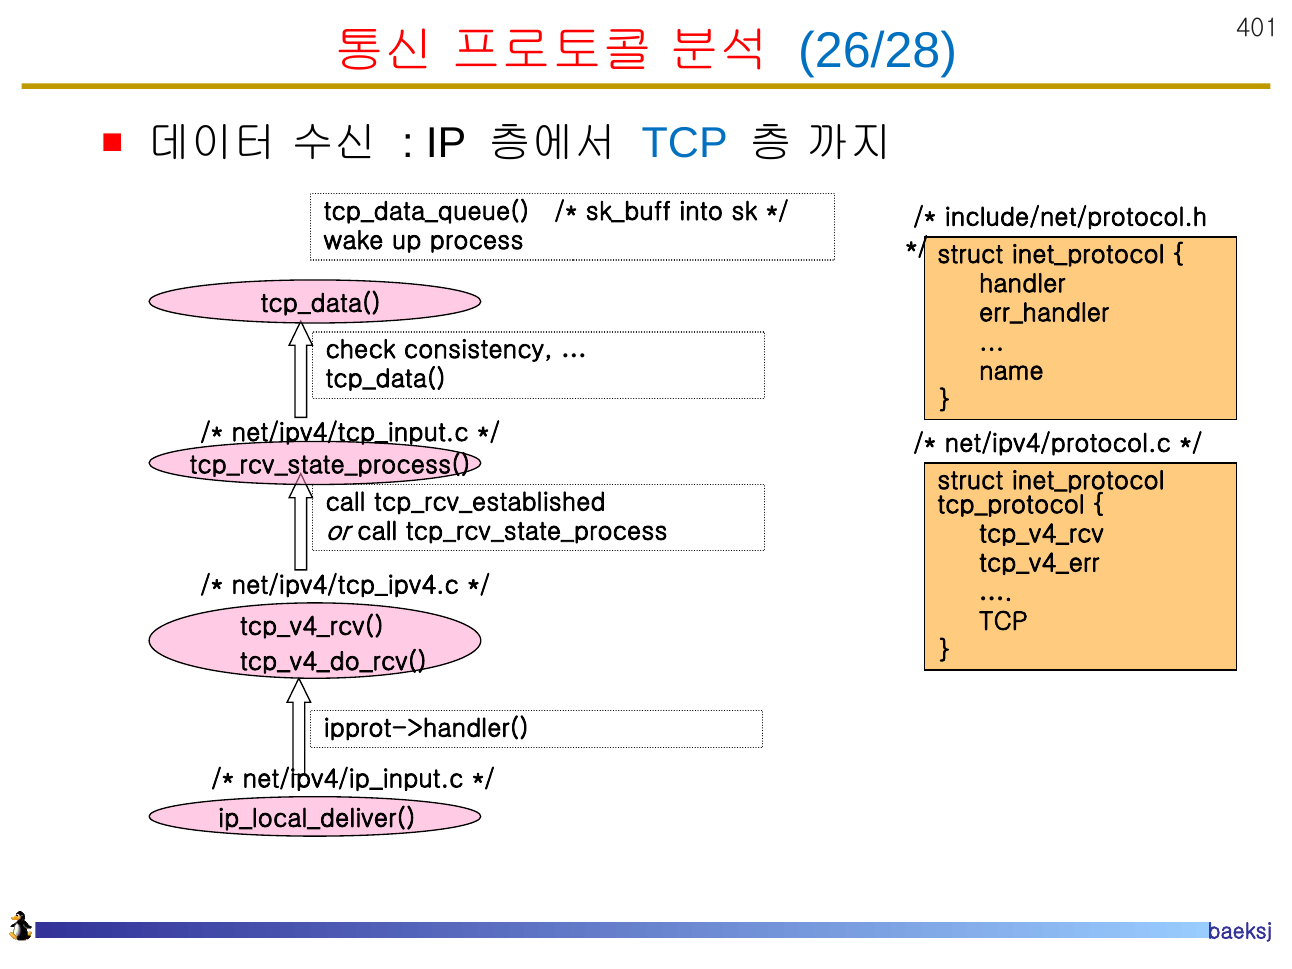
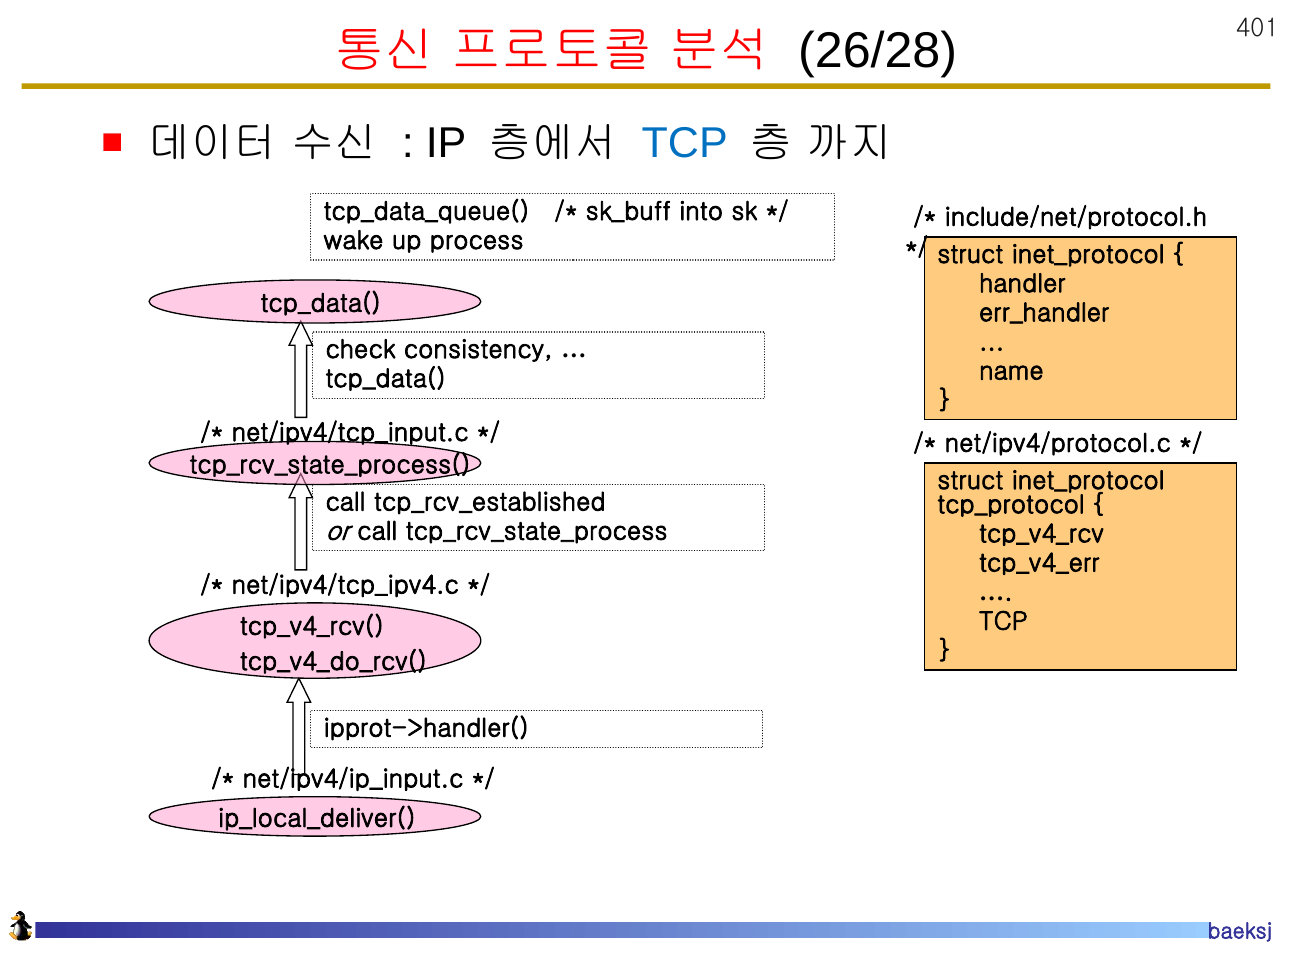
26/28 colour: blue -> black (878, 51)
